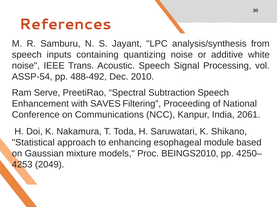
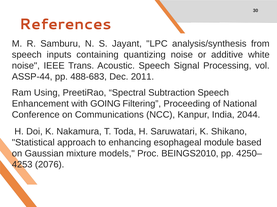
ASSP-54: ASSP-54 -> ASSP-44 (32, 77)
488-492: 488-492 -> 488-683 (89, 77)
2010: 2010 -> 2011 (142, 77)
Serve: Serve -> Using (47, 93)
SAVES: SAVES -> GOING (105, 104)
2061: 2061 -> 2044 (249, 115)
2049: 2049 -> 2076 (50, 165)
